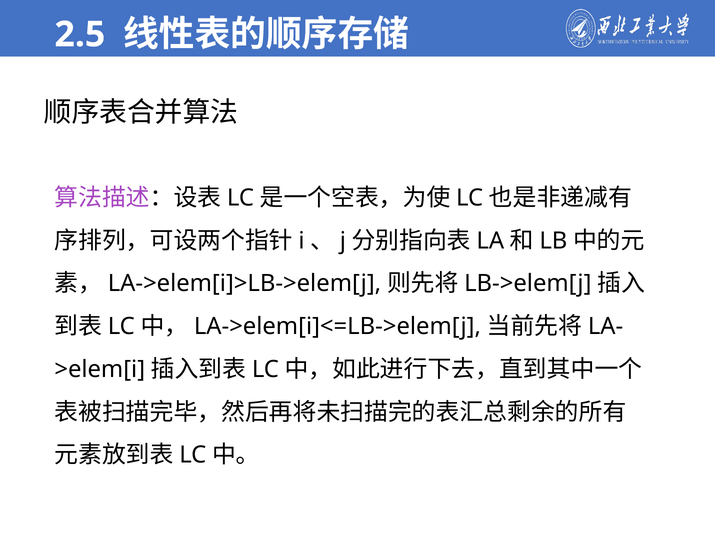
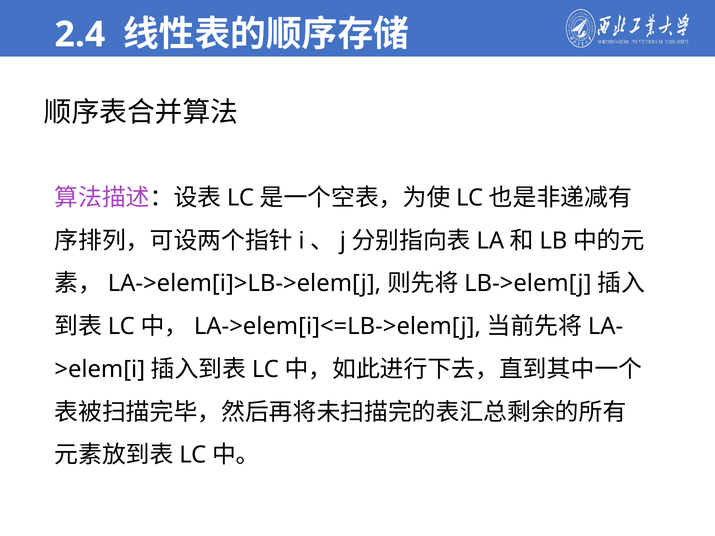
2.5: 2.5 -> 2.4 (80, 35)
